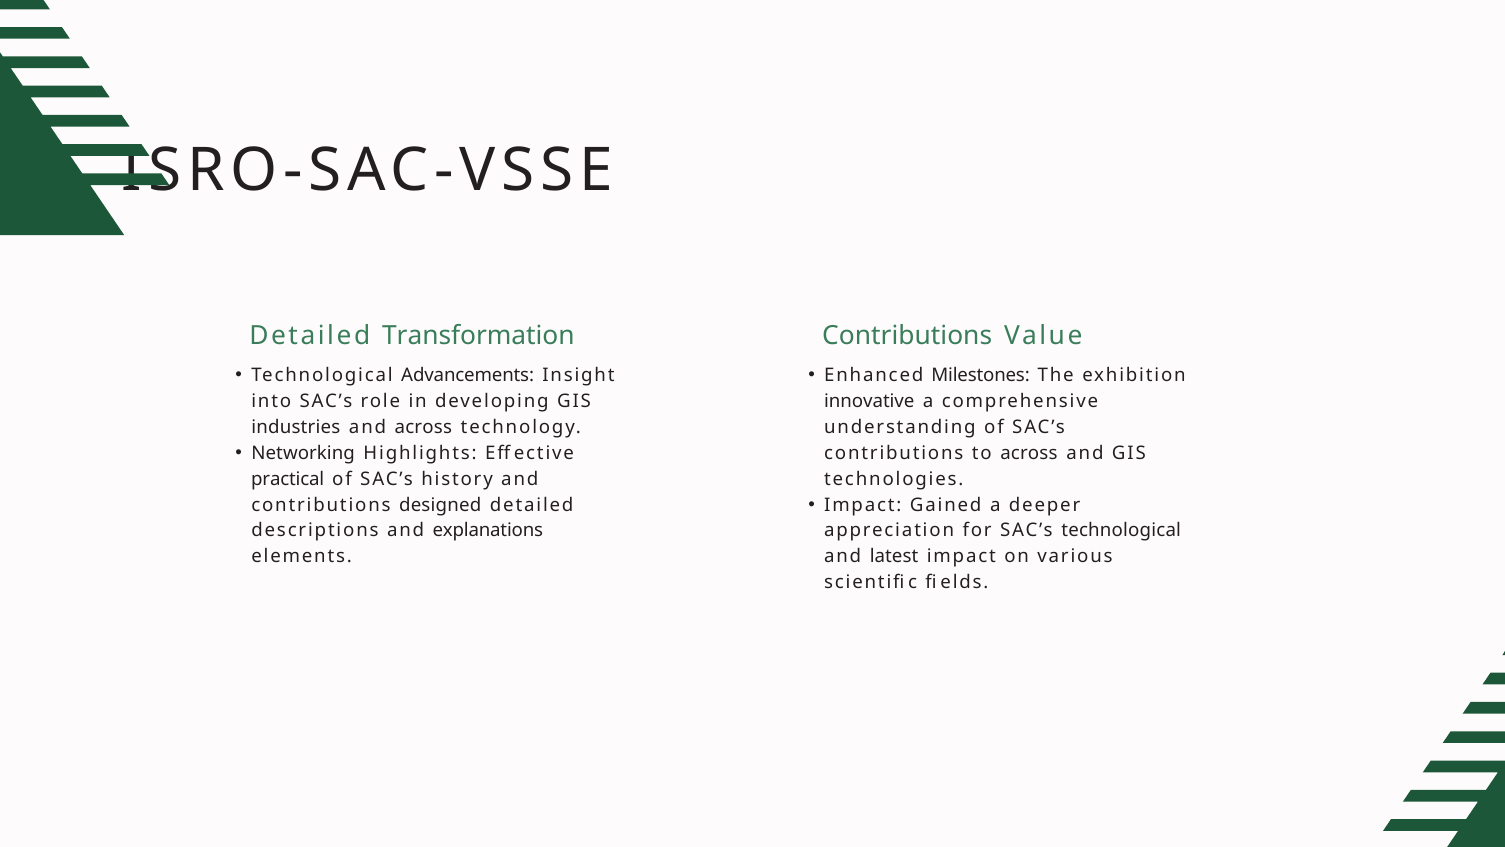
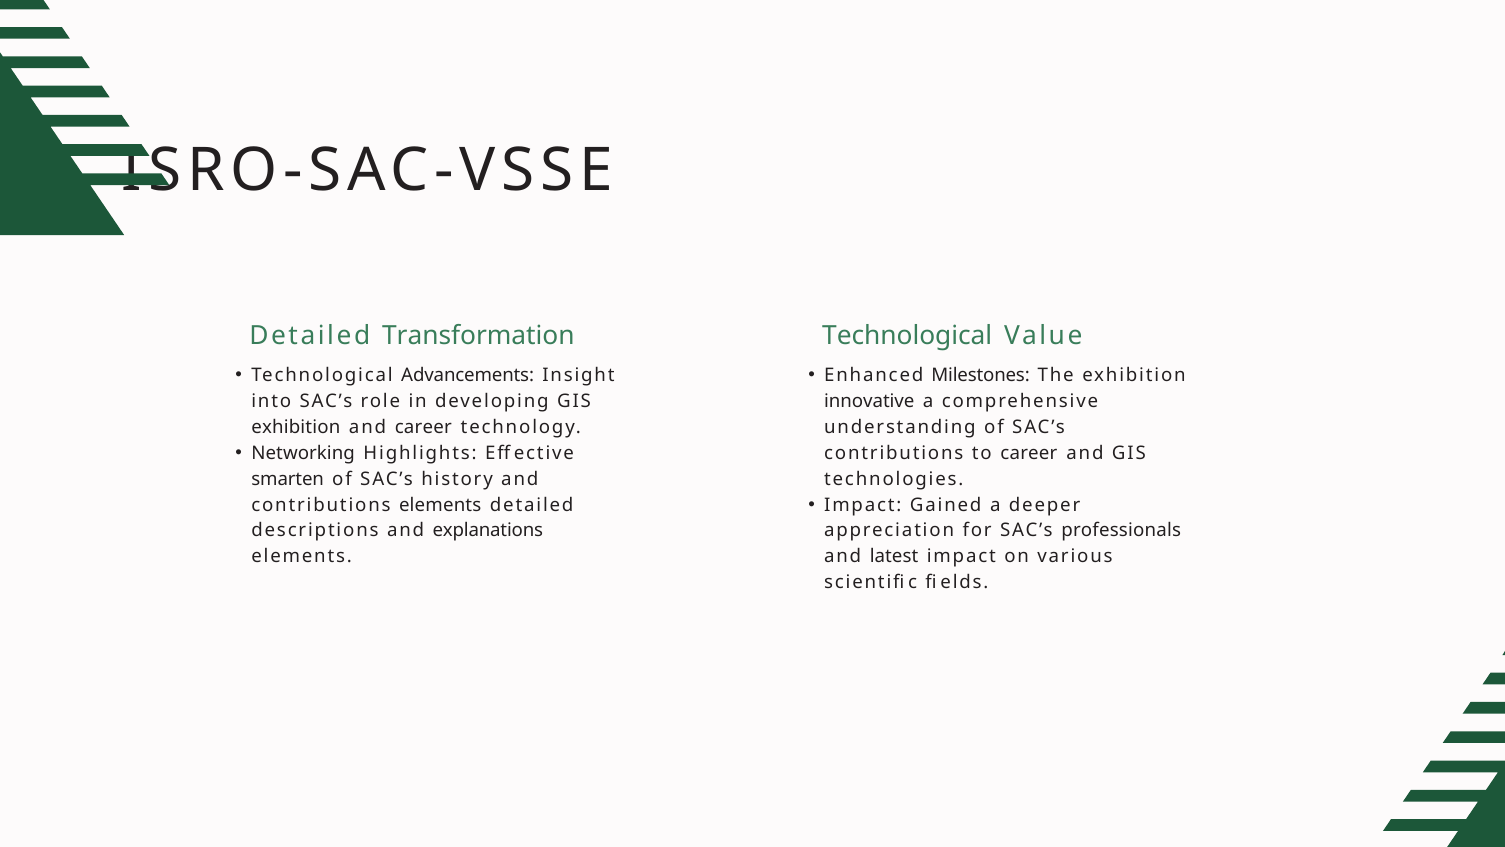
Contributions: Contributions -> Technological (907, 336)
industries: industries -> exhibition (296, 427)
and across: across -> career (423, 427)
to across: across -> career (1029, 453)
practical: practical -> smarten (288, 479)
contributions designed: designed -> elements (440, 505)
SAC’s technological: technological -> professionals (1121, 530)
